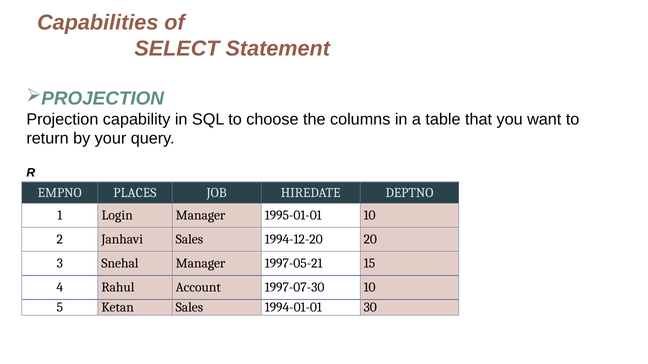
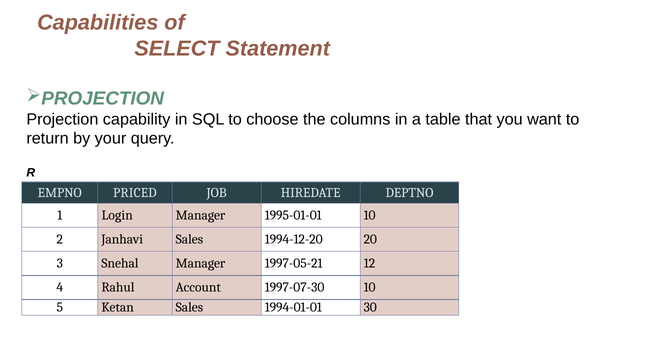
PLACES: PLACES -> PRICED (135, 193)
15: 15 -> 12 (370, 264)
